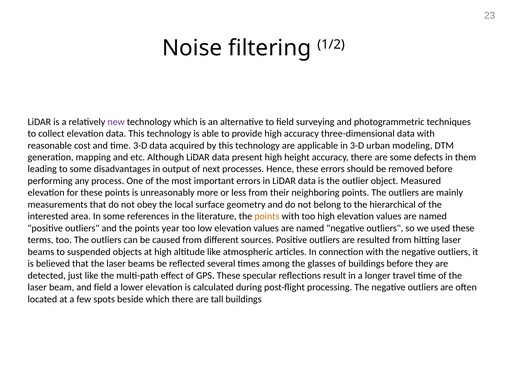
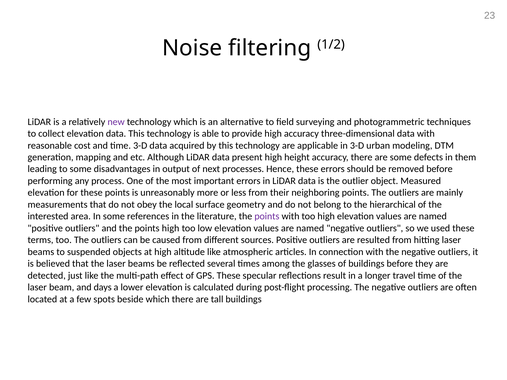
points colour: orange -> purple (267, 217)
points year: year -> high (171, 228)
and field: field -> days (103, 288)
